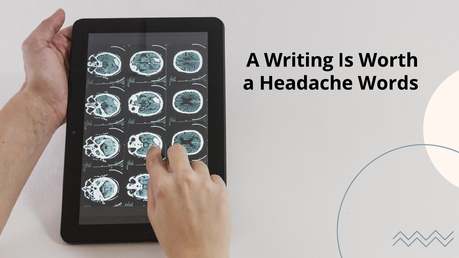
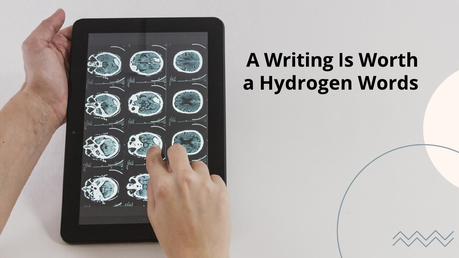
Headache: Headache -> Hydrogen (306, 83)
